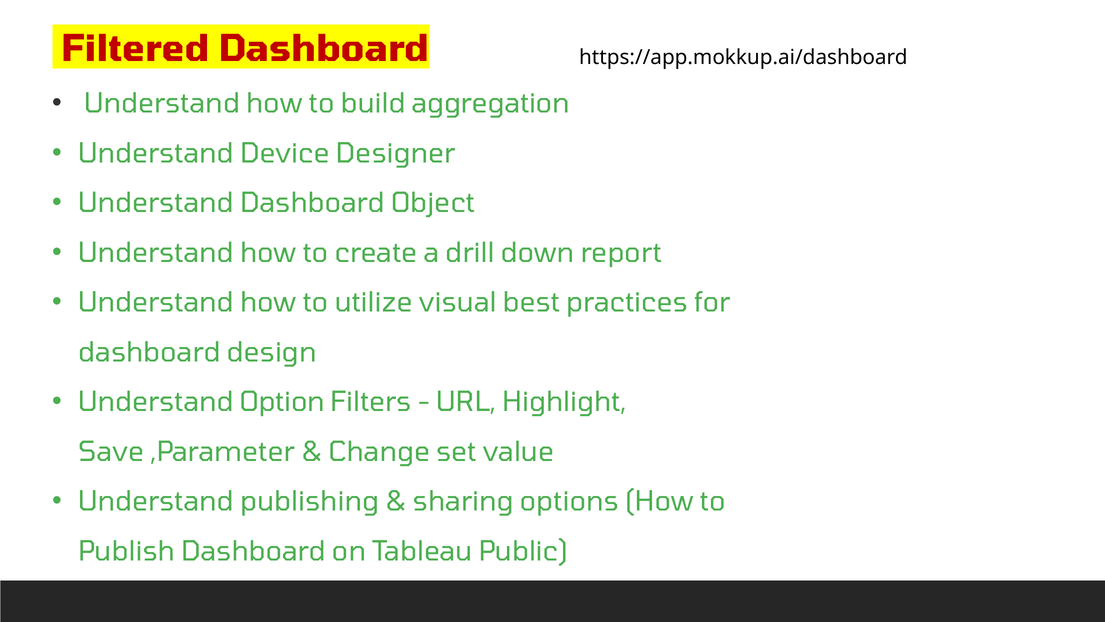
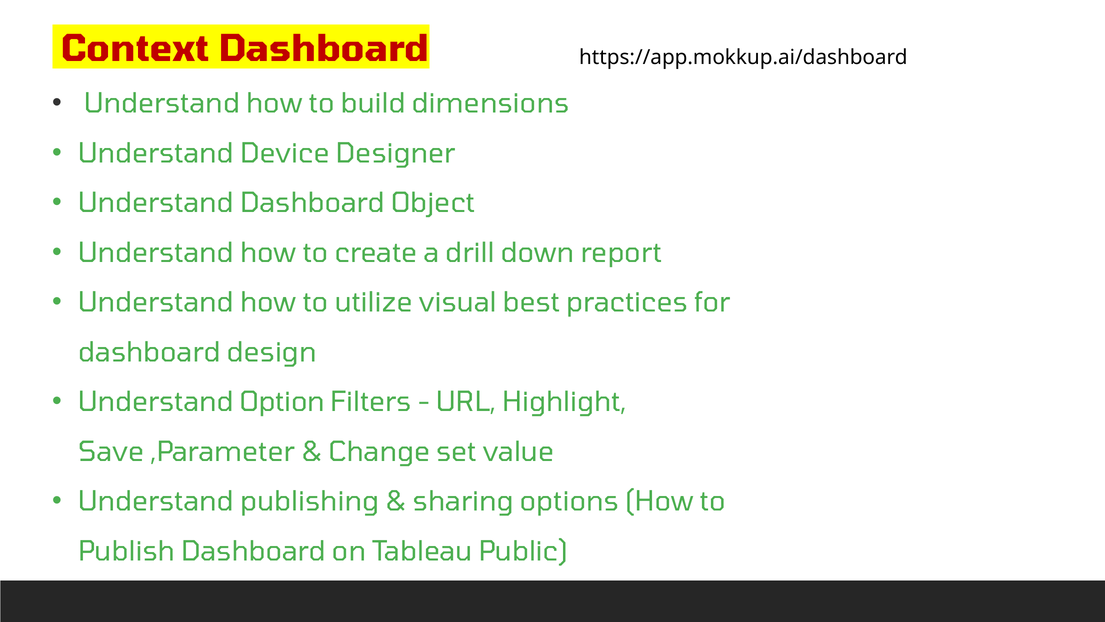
Filtered: Filtered -> Context (135, 49)
aggregation: aggregation -> dimensions (491, 104)
